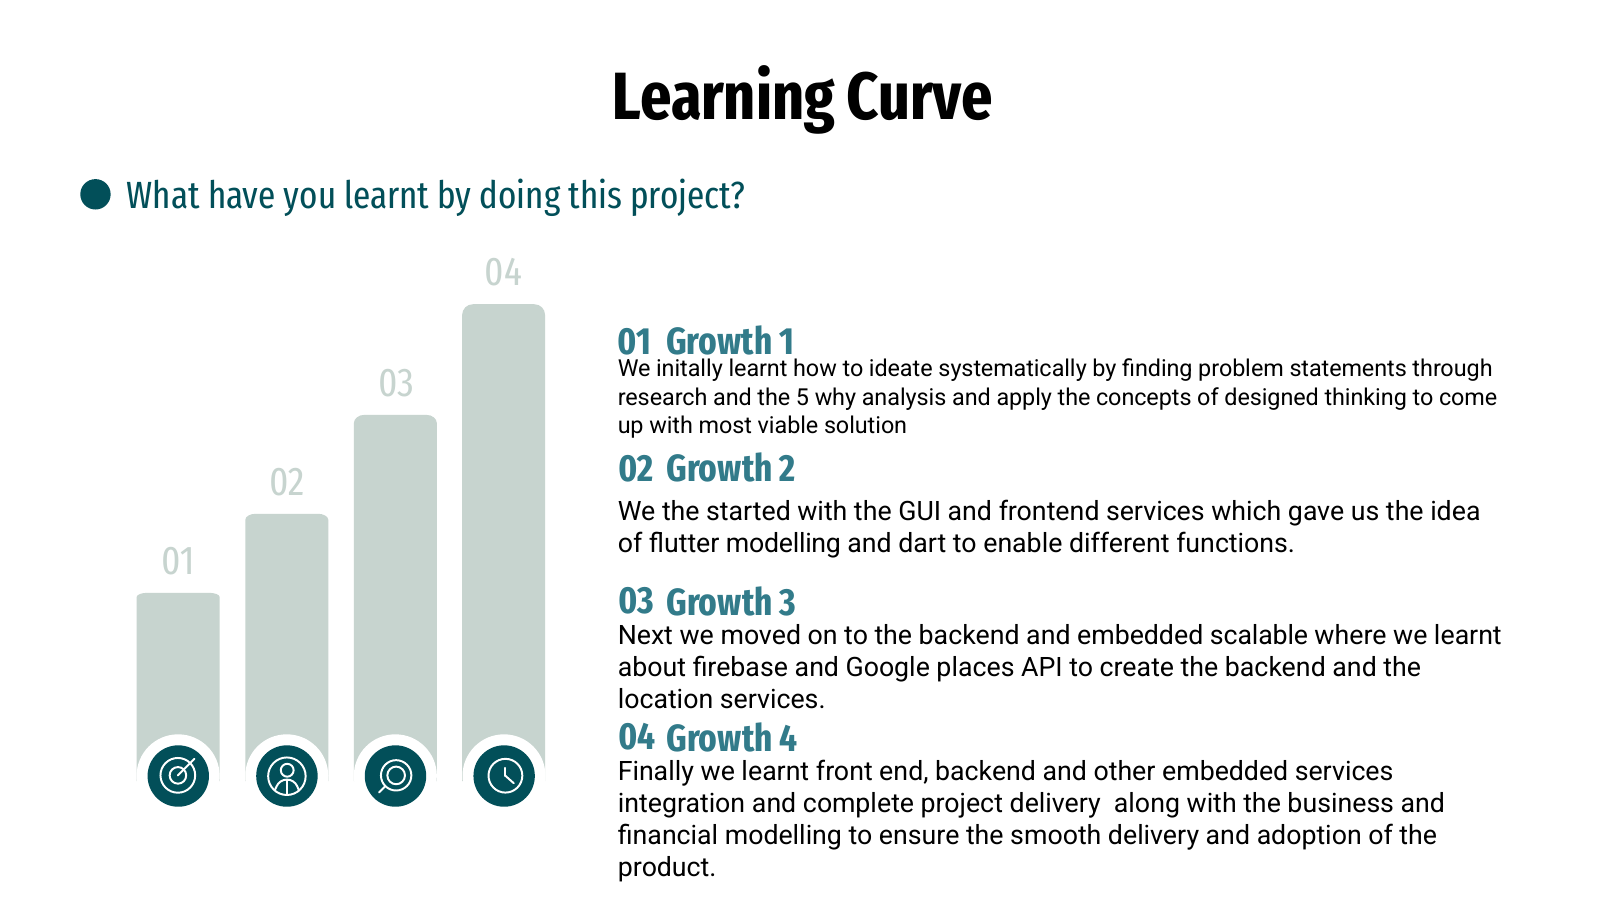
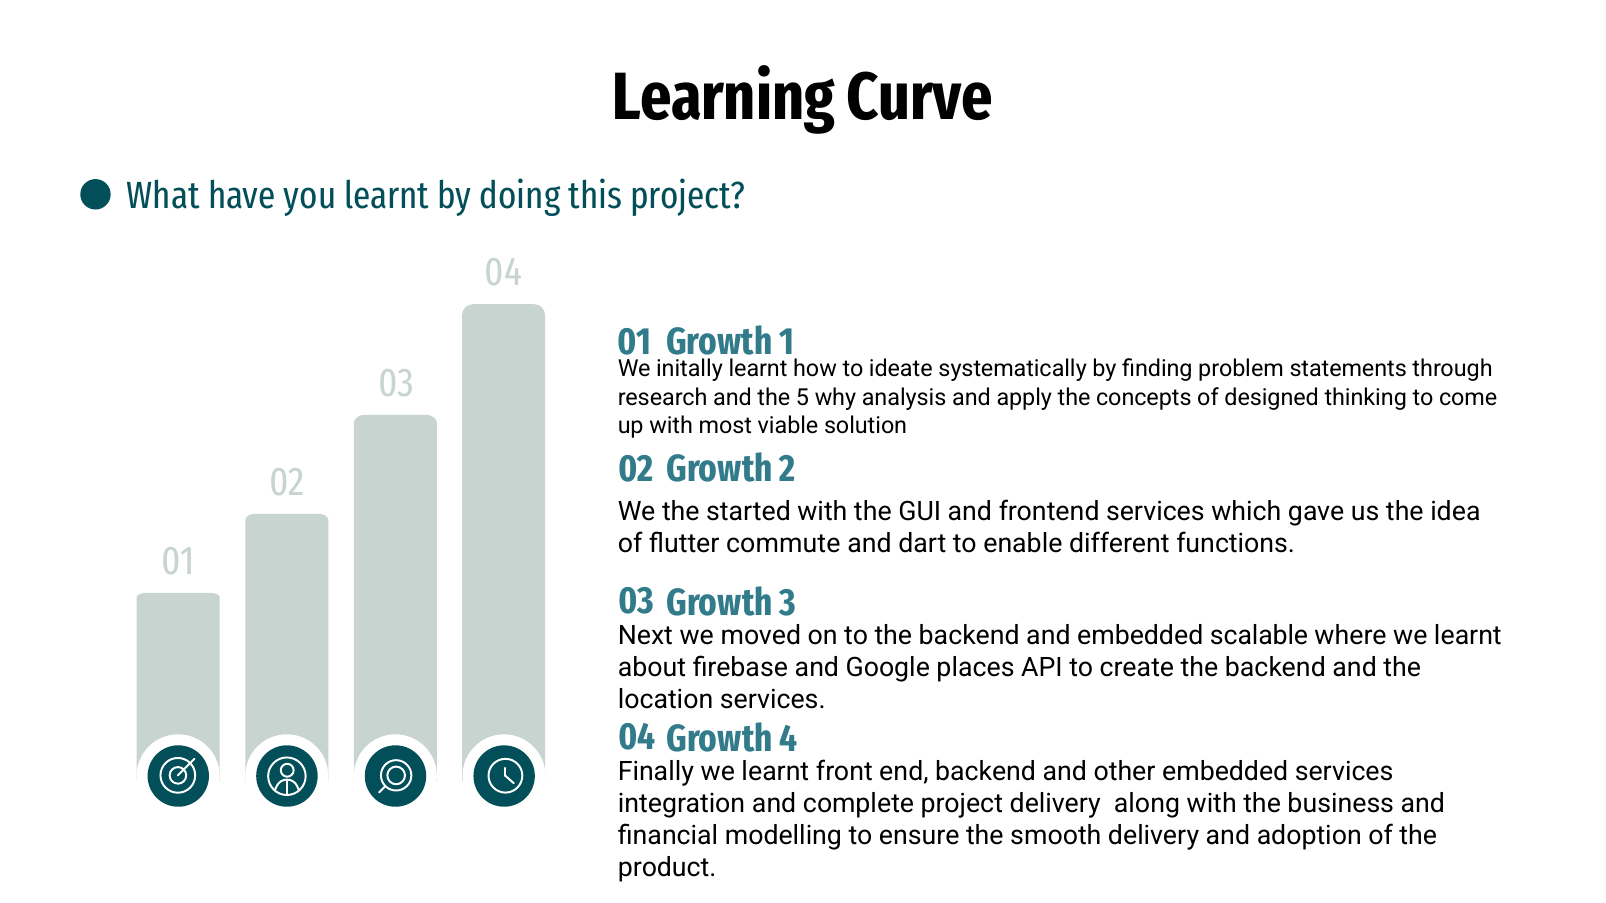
flutter modelling: modelling -> commute (783, 544)
